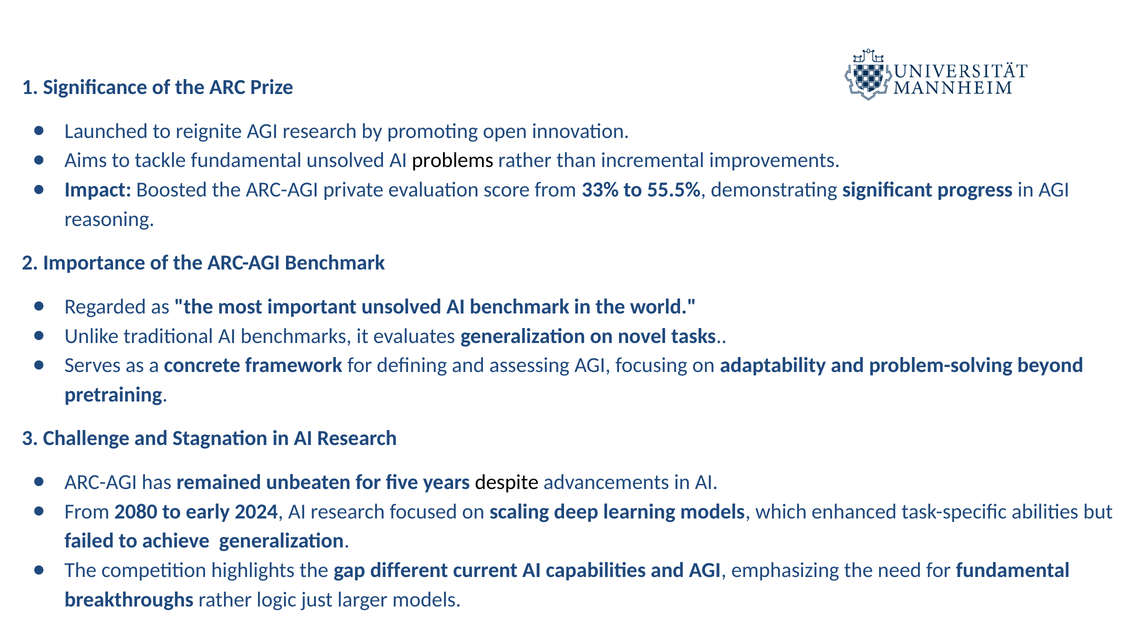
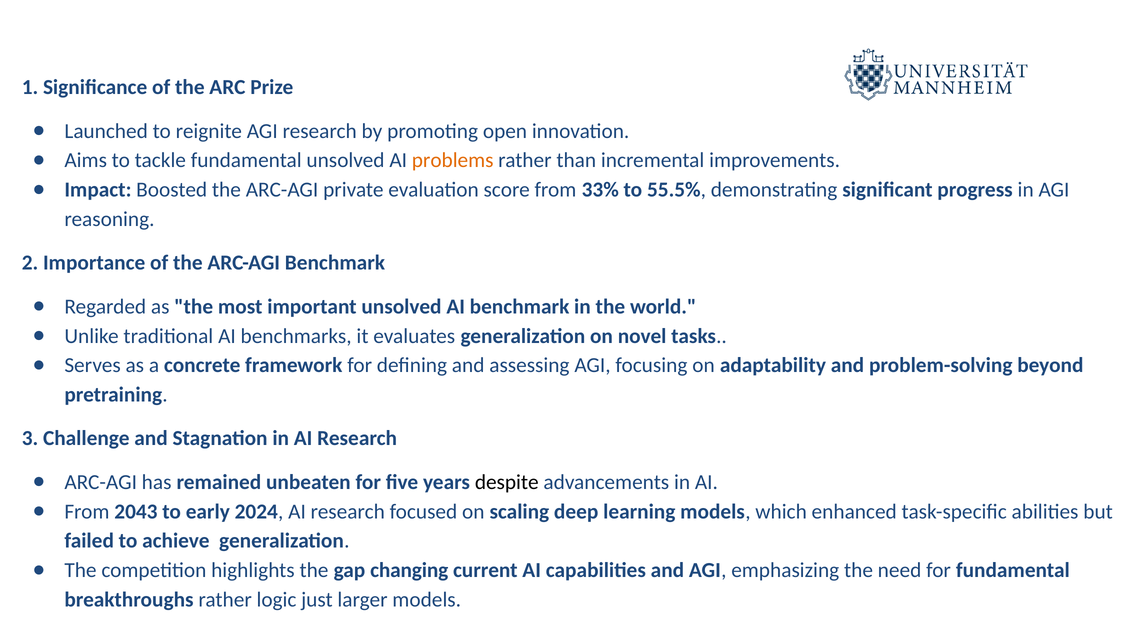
problems colour: black -> orange (453, 160)
2080: 2080 -> 2043 (136, 512)
different: different -> changing (409, 570)
